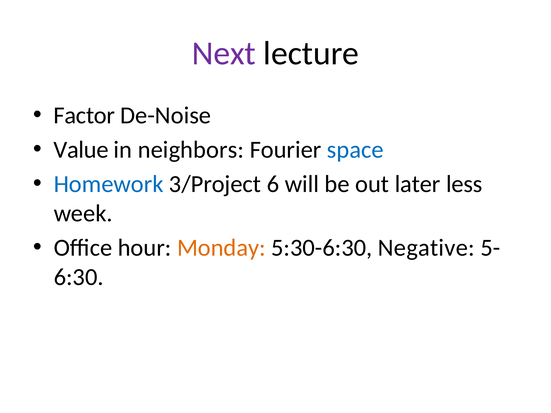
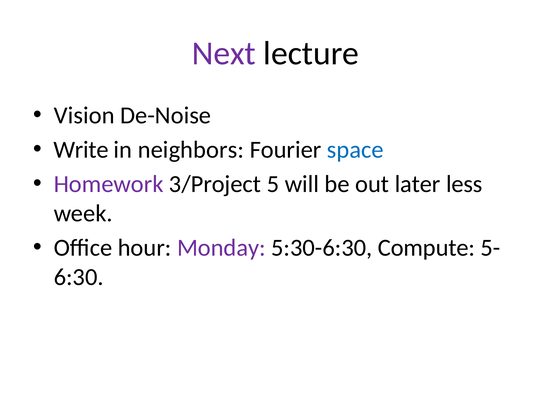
Factor: Factor -> Vision (84, 116)
Value: Value -> Write (81, 150)
Homework colour: blue -> purple (109, 184)
6: 6 -> 5 (273, 184)
Monday colour: orange -> purple (221, 248)
Negative: Negative -> Compute (426, 248)
